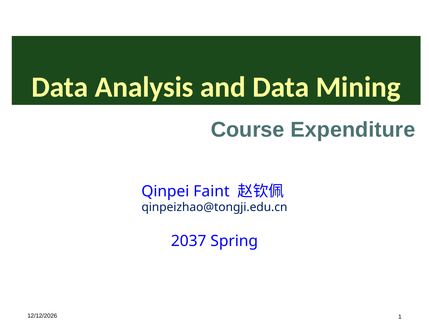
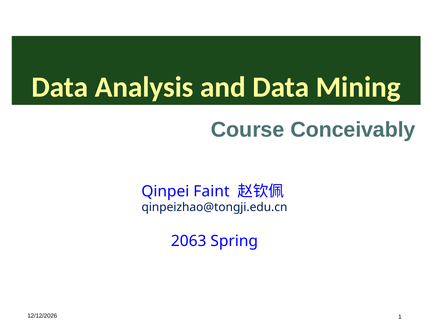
Expenditure: Expenditure -> Conceivably (353, 130)
2037: 2037 -> 2063 (189, 241)
